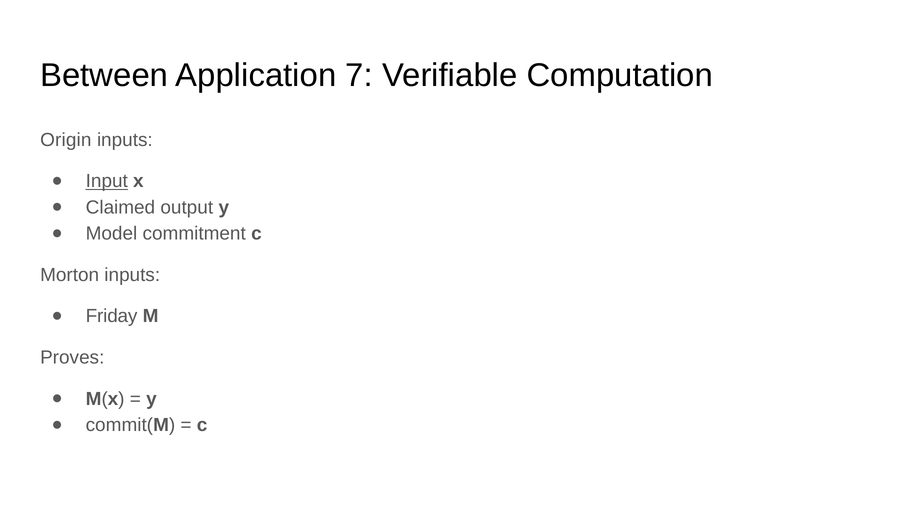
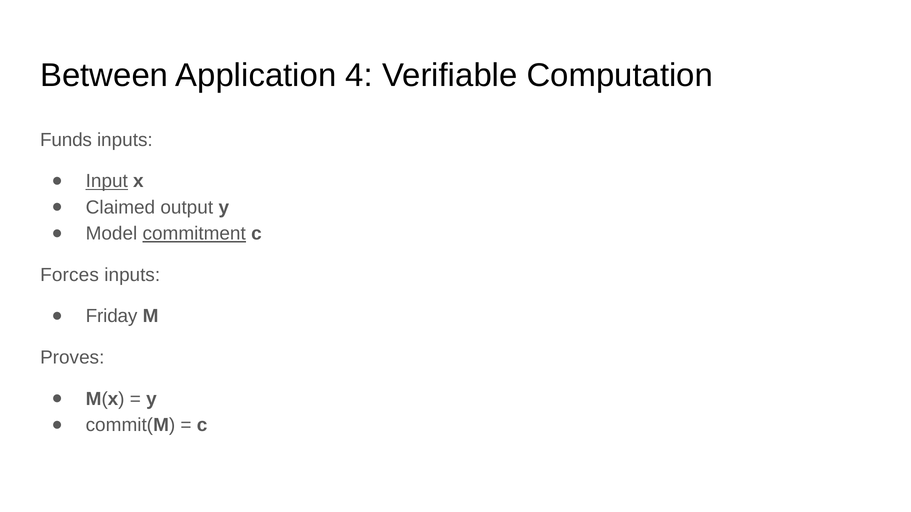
7: 7 -> 4 (359, 75)
Origin: Origin -> Funds (66, 140)
commitment underline: none -> present (194, 234)
Morton: Morton -> Forces (70, 275)
